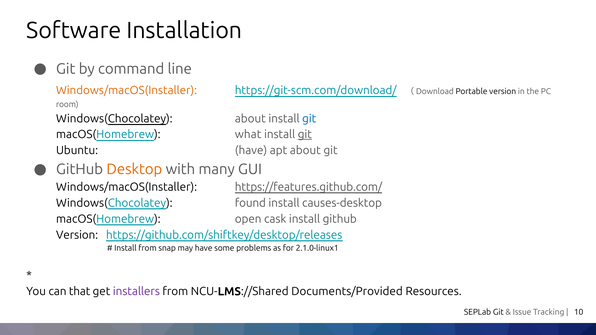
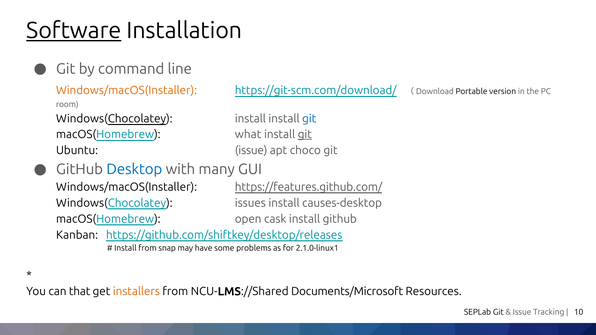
Software underline: none -> present (74, 31)
Windows(Chocolatey about: about -> install (250, 119)
Ubuntu have: have -> issue (251, 151)
apt about: about -> choco (305, 151)
Desktop colour: orange -> blue (134, 169)
found: found -> issues (250, 203)
Version: Version -> Kanban (77, 235)
installers colour: purple -> orange (136, 292)
Documents/Provided: Documents/Provided -> Documents/Microsoft (347, 292)
